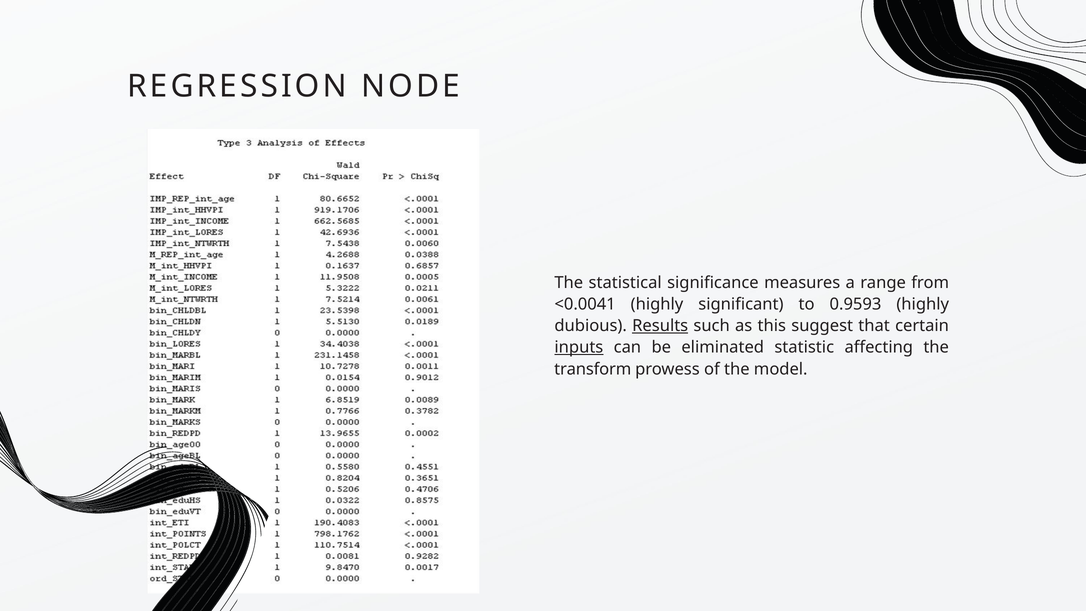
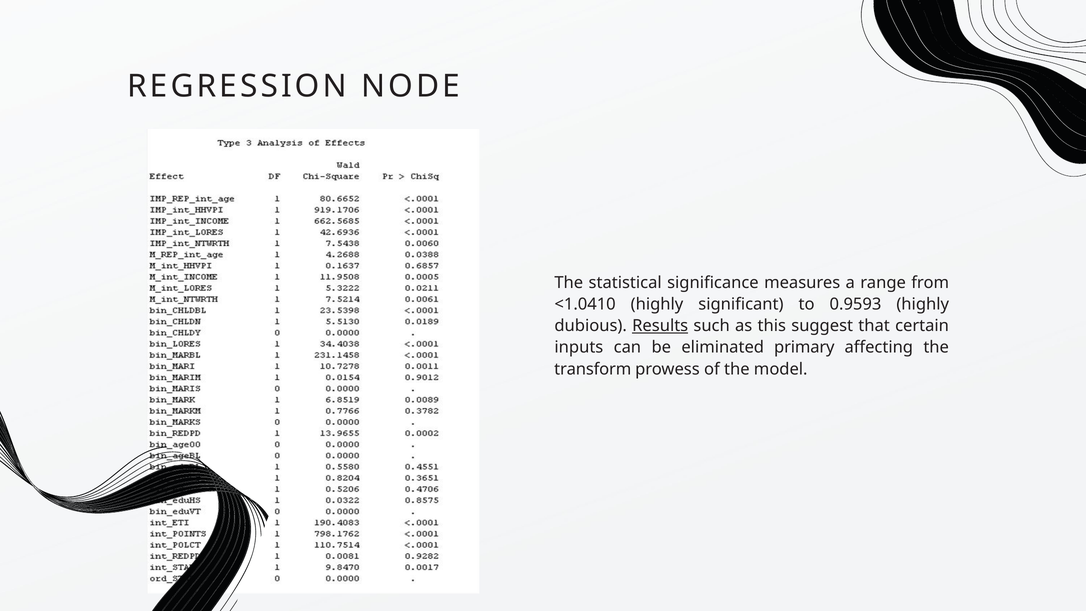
<0.0041: <0.0041 -> <1.0410 (585, 304)
inputs underline: present -> none (579, 347)
statistic: statistic -> primary (804, 347)
